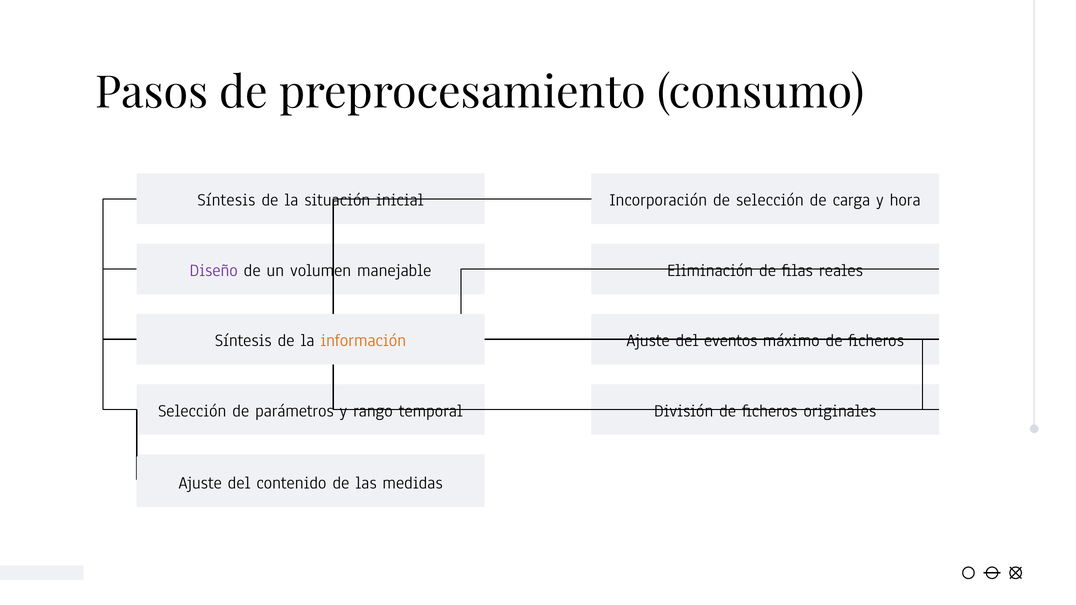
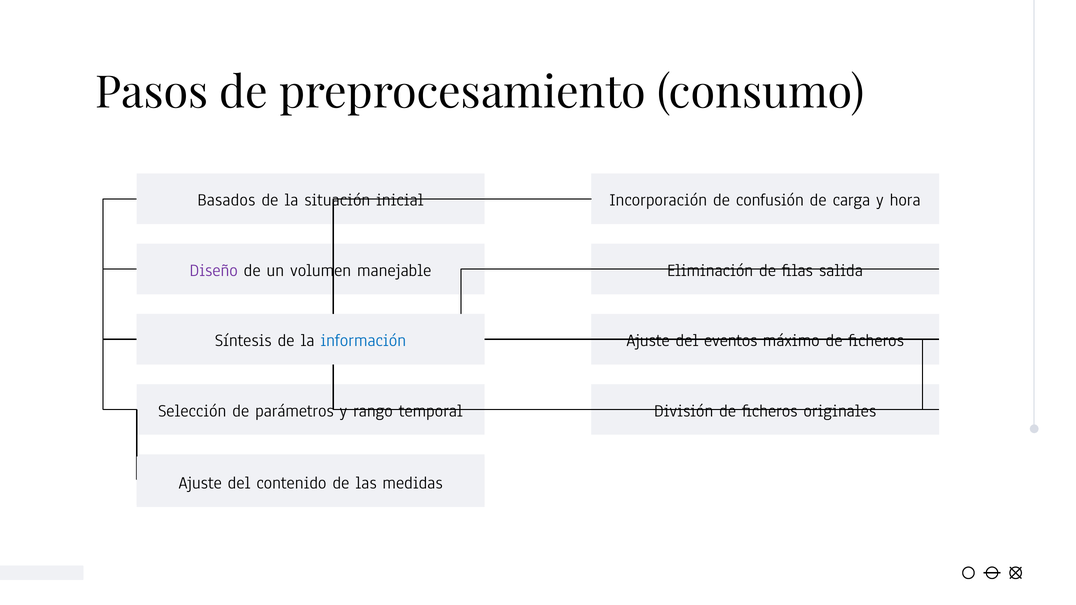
Síntesis: Síntesis -> Basados (226, 200)
de selección: selección -> confusión (770, 200)
reales: reales -> salida (841, 270)
información colour: orange -> blue (363, 341)
